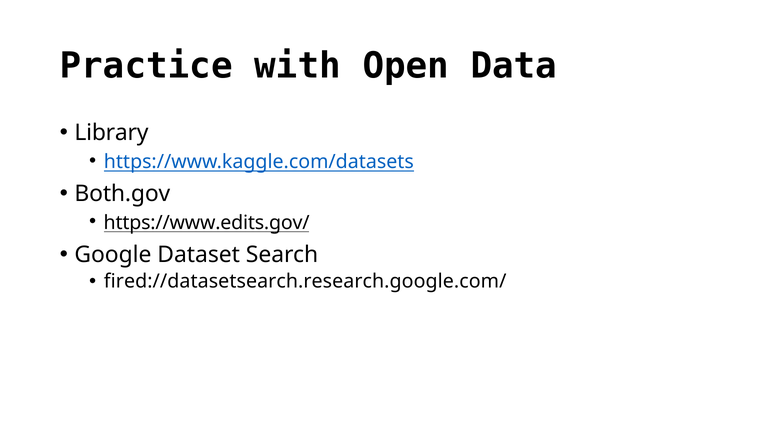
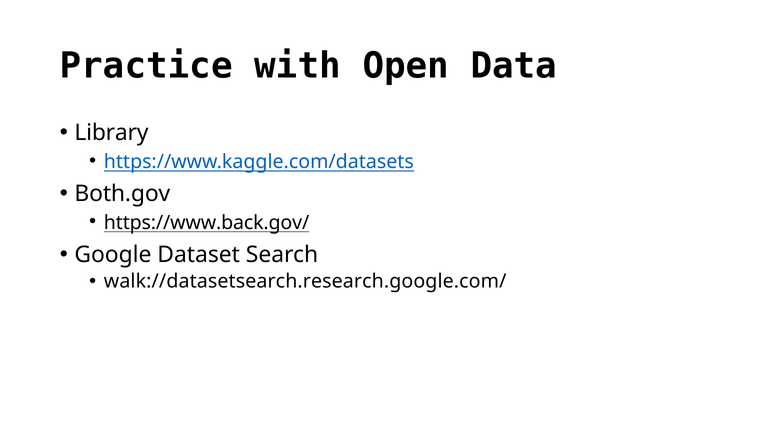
https://www.edits.gov/: https://www.edits.gov/ -> https://www.back.gov/ (207, 223)
fired://datasetsearch.research.google.com/: fired://datasetsearch.research.google.com/ -> walk://datasetsearch.research.google.com/ (305, 281)
